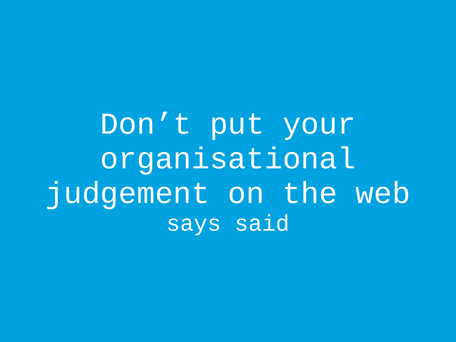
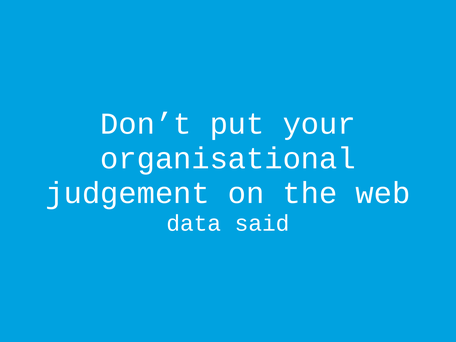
says: says -> data (194, 223)
